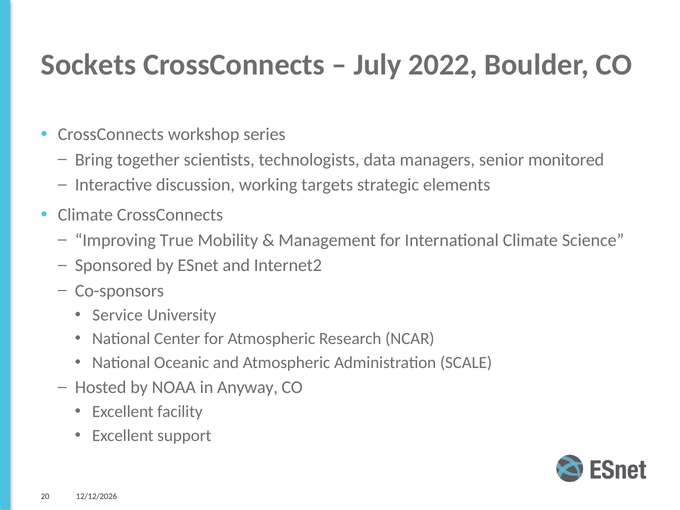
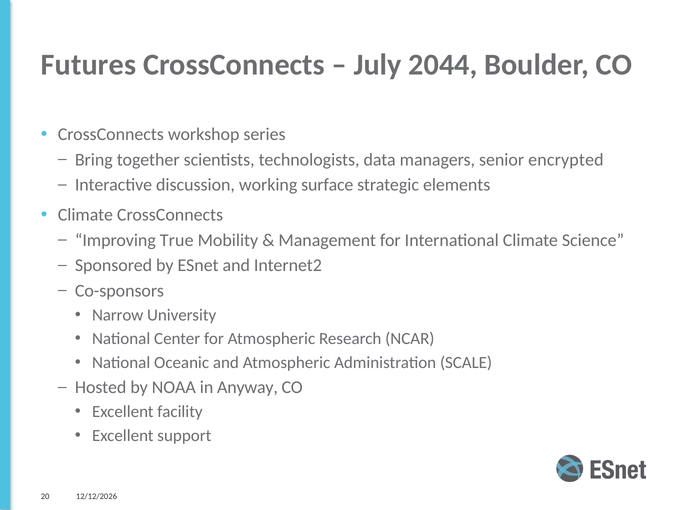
Sockets: Sockets -> Futures (88, 65)
2022: 2022 -> 2044 (443, 65)
monitored: monitored -> encrypted (566, 160)
targets: targets -> surface (327, 185)
Service: Service -> Narrow (118, 315)
